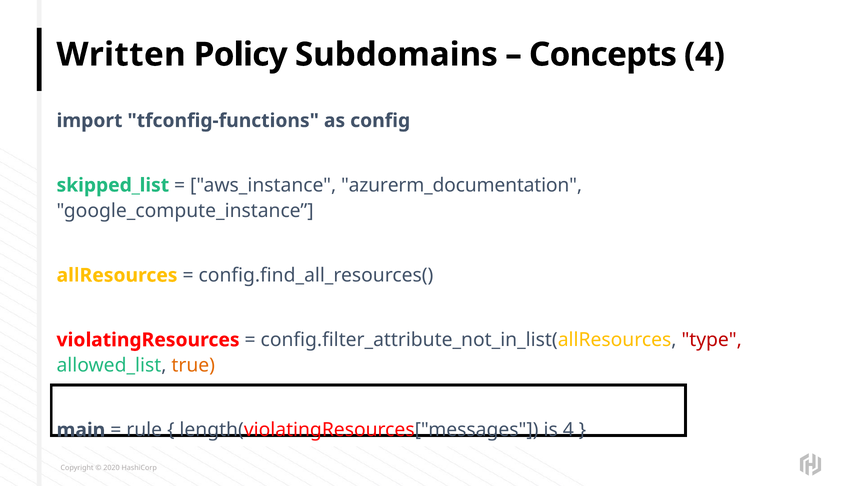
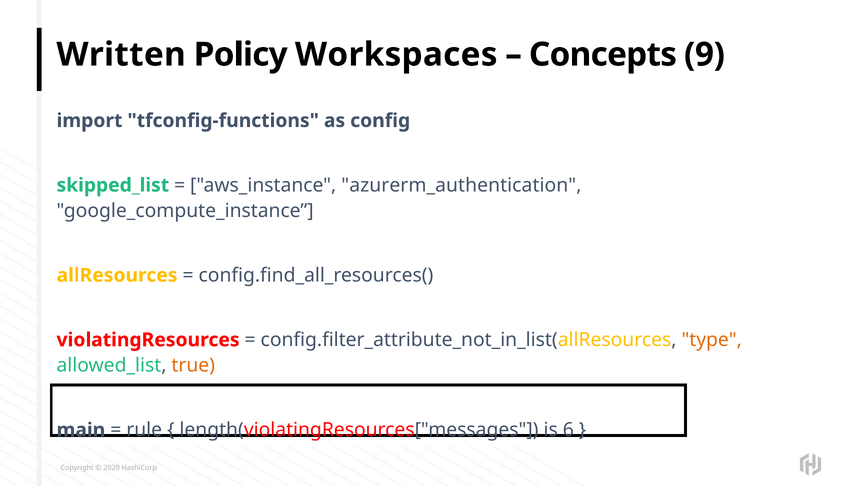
Subdomains: Subdomains -> Workspaces (396, 55)
Concepts 4: 4 -> 9 (704, 55)
azurerm_documentation: azurerm_documentation -> azurerm_authentication (461, 185)
type colour: red -> orange (712, 340)
is 4: 4 -> 6 (568, 430)
